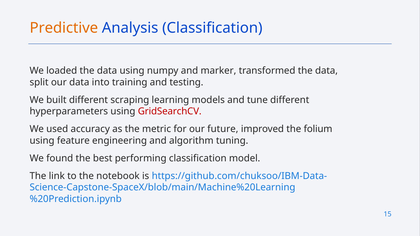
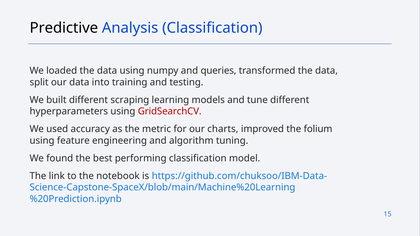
Predictive colour: orange -> black (64, 28)
marker: marker -> queries (219, 71)
future: future -> charts (223, 129)
